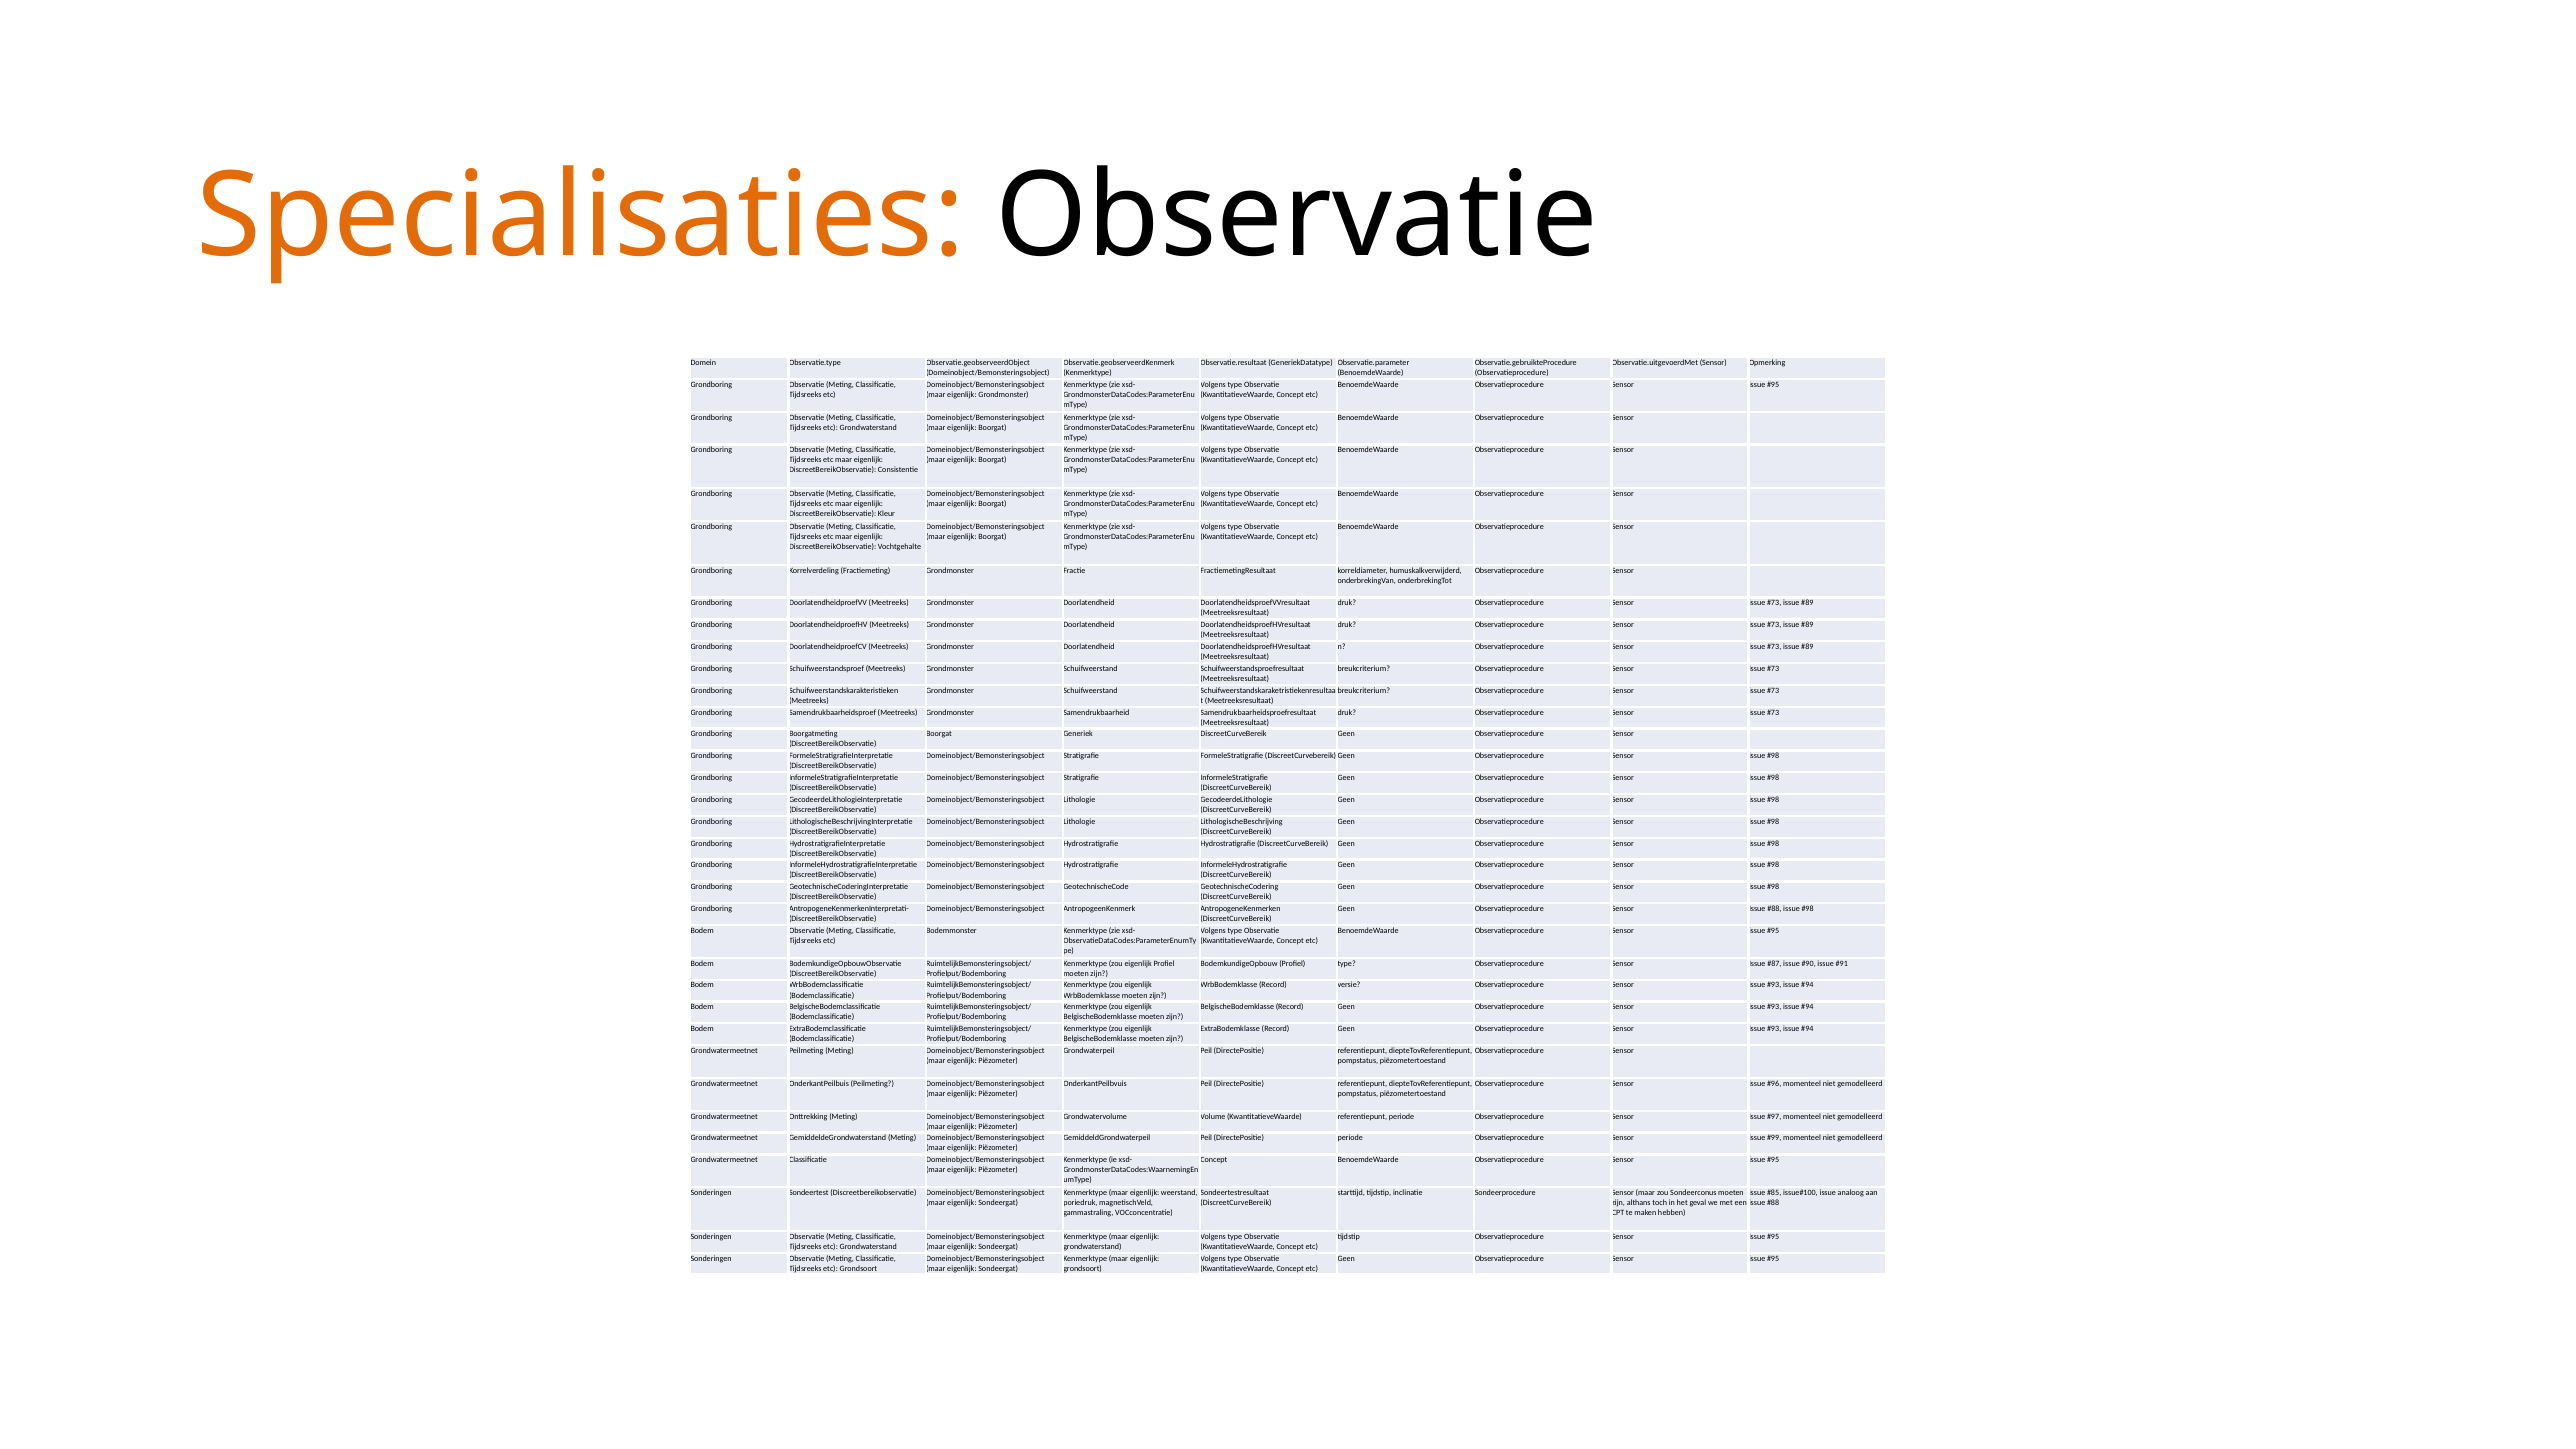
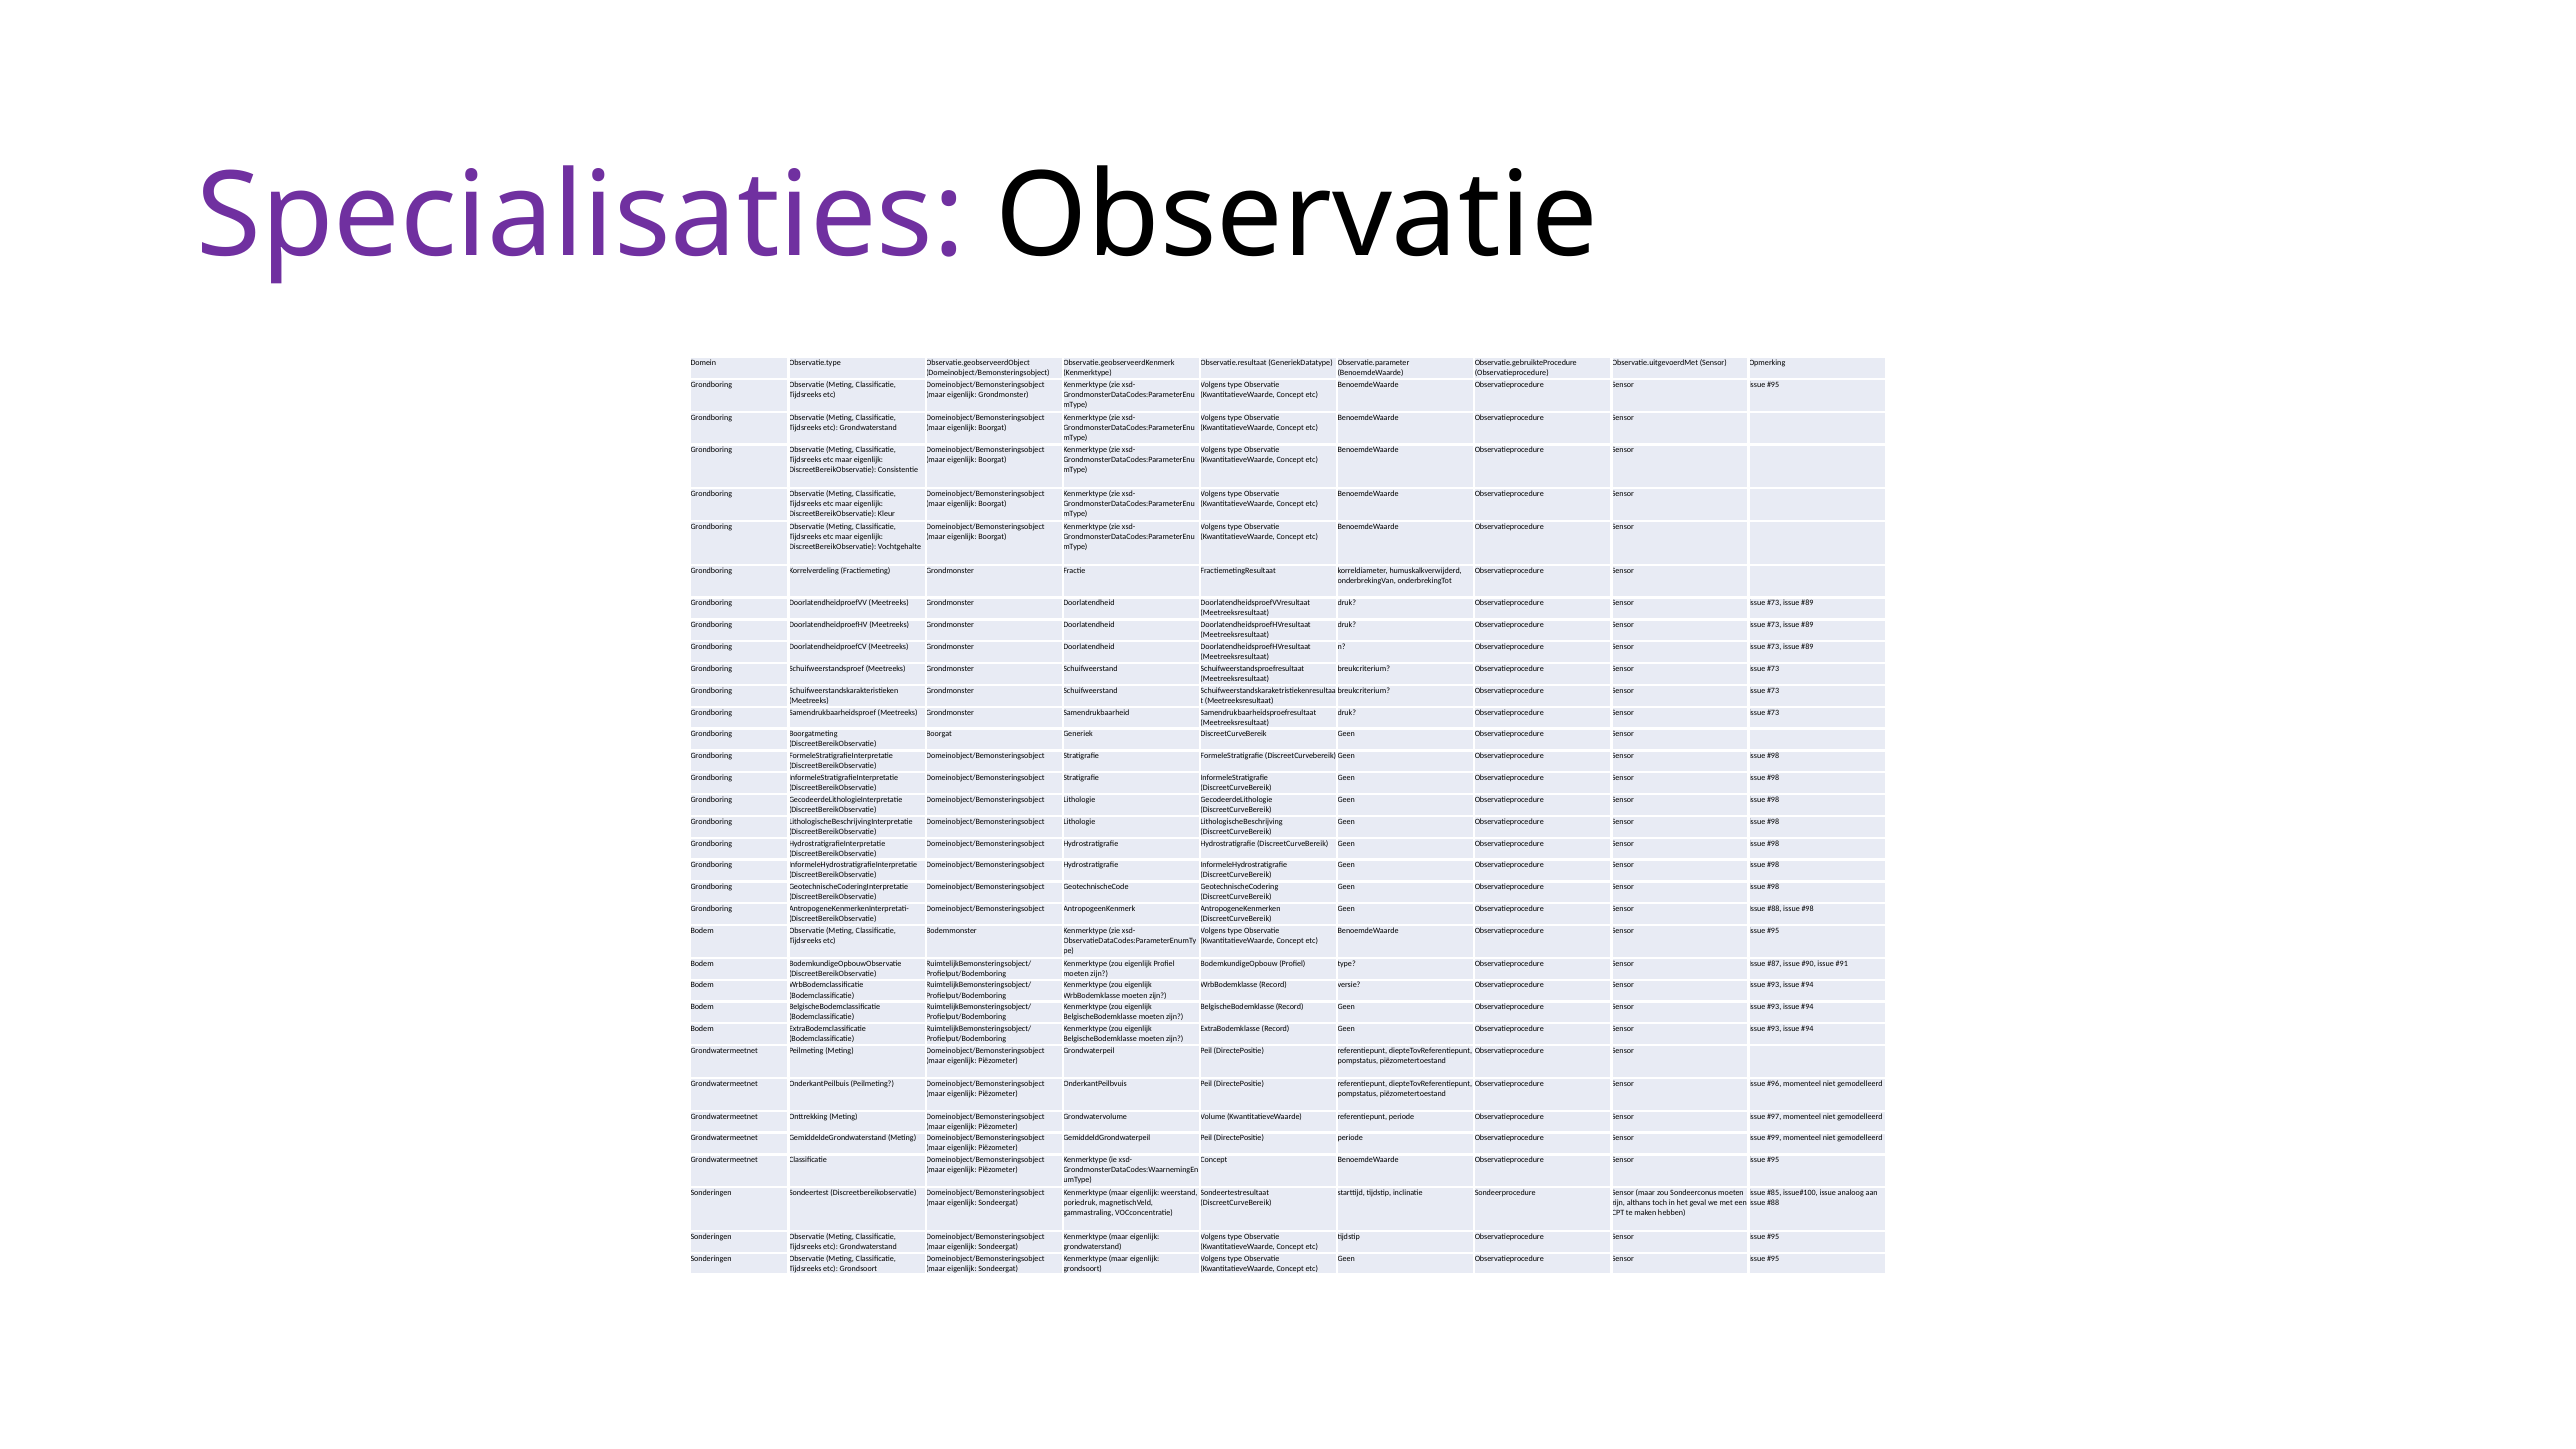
Specialisaties colour: orange -> purple (581, 216)
